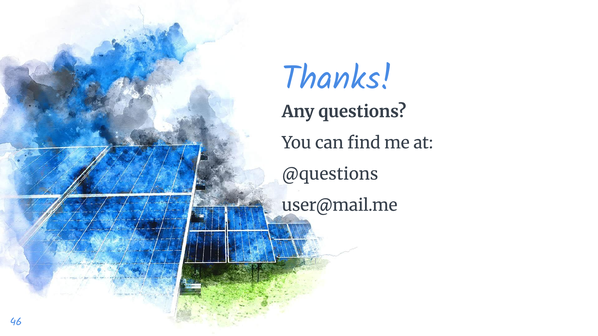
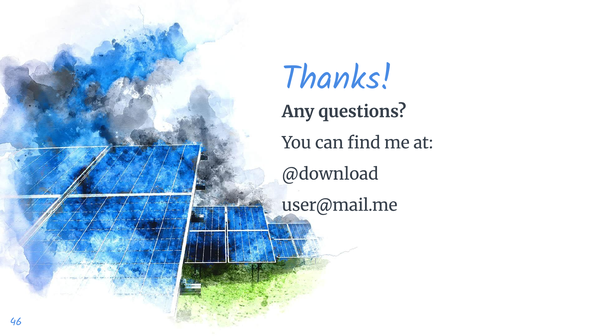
@questions: @questions -> @download (330, 174)
